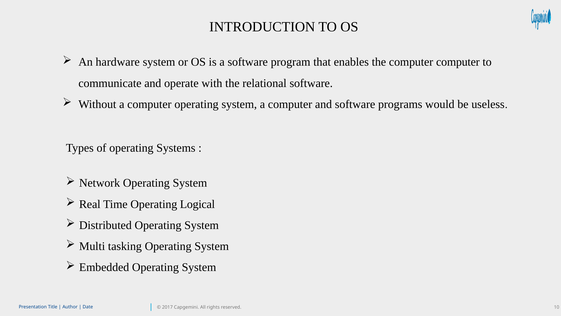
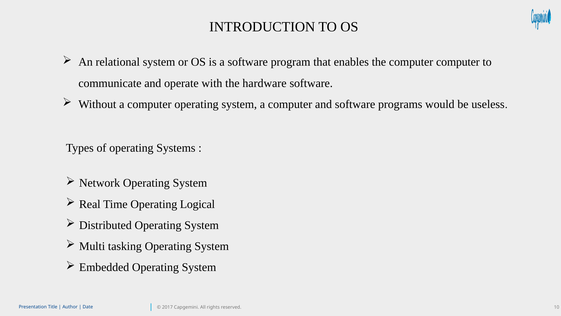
hardware: hardware -> relational (118, 62)
relational: relational -> hardware (265, 83)
